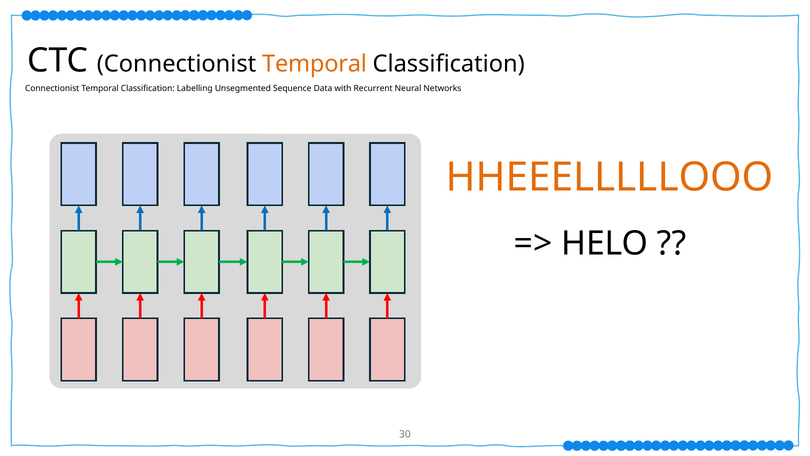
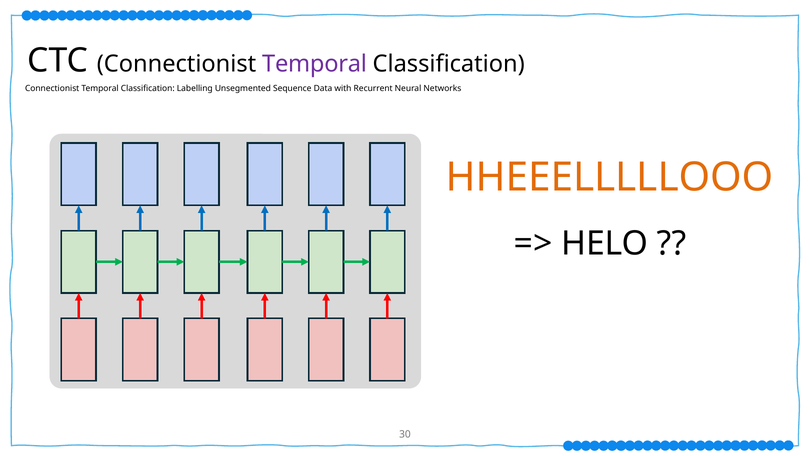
Temporal colour: orange -> purple (315, 64)
